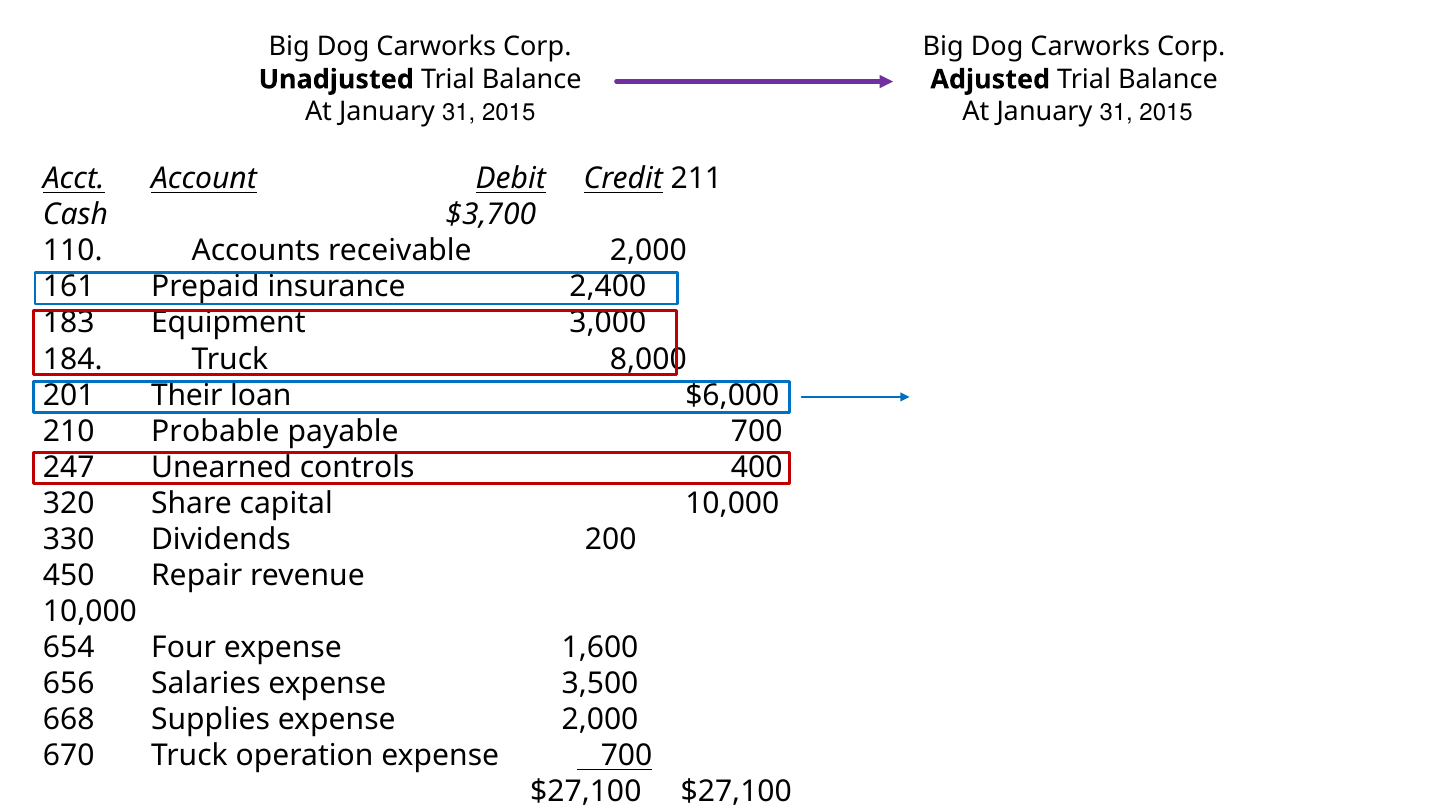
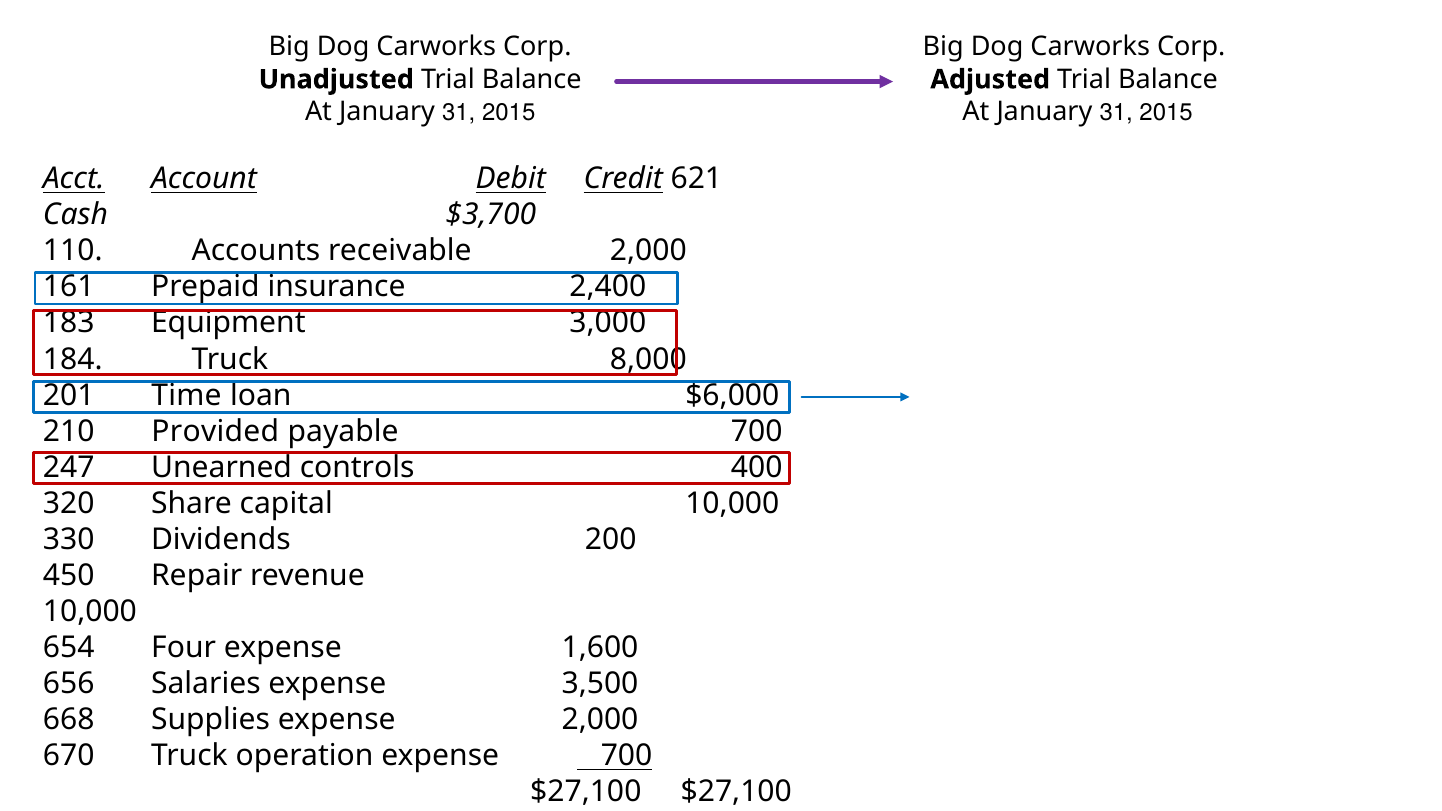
211: 211 -> 621 (696, 179)
Their: Their -> Time (186, 395)
Probable: Probable -> Provided (215, 431)
